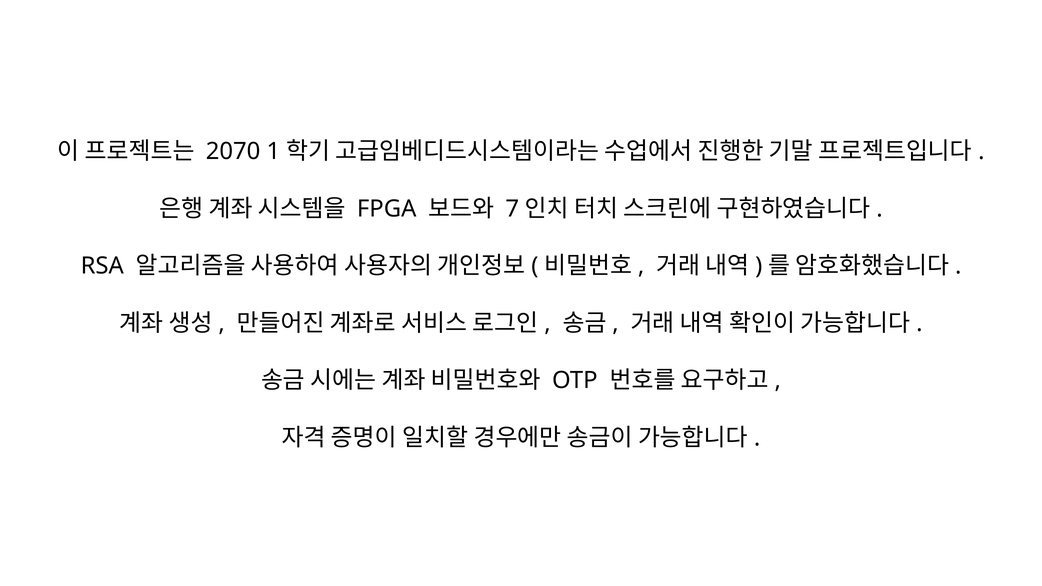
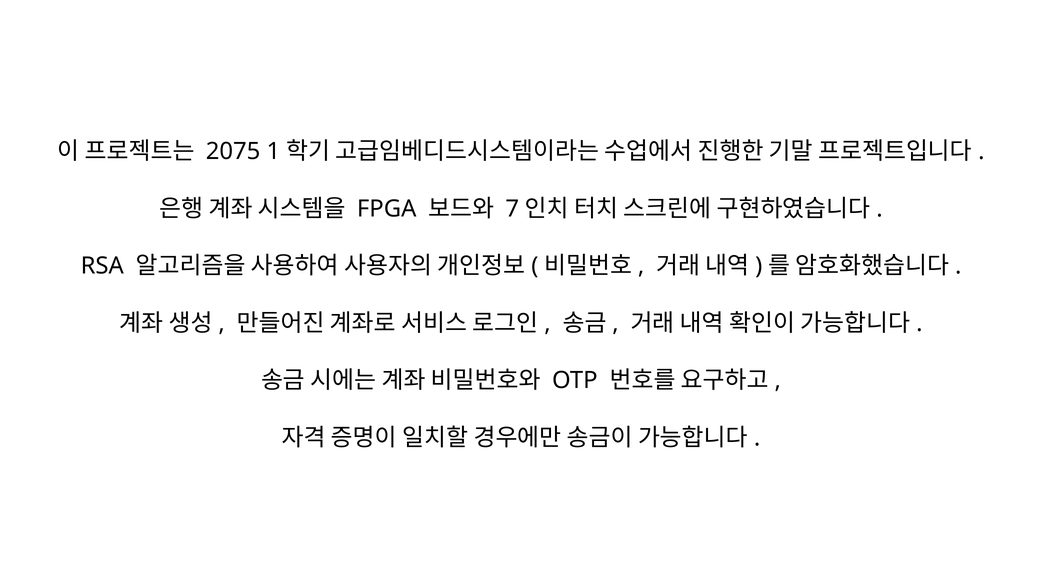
2070: 2070 -> 2075 (233, 151)
